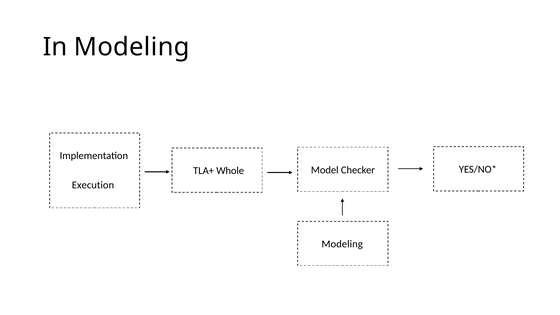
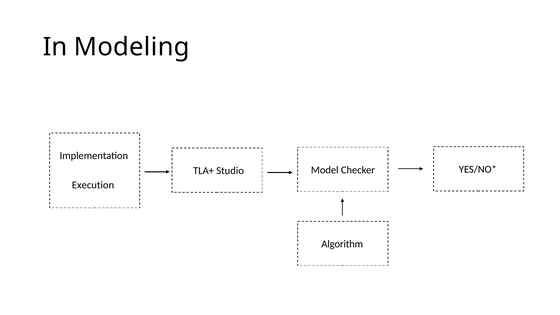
Whole: Whole -> Studio (230, 171)
Modeling: Modeling -> Algorithm (342, 244)
